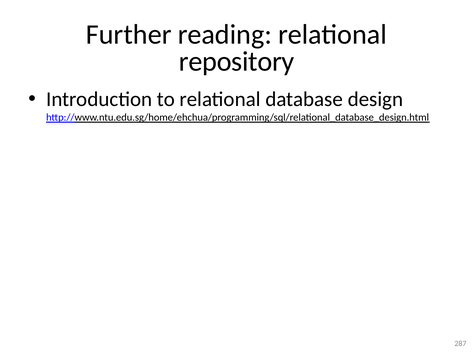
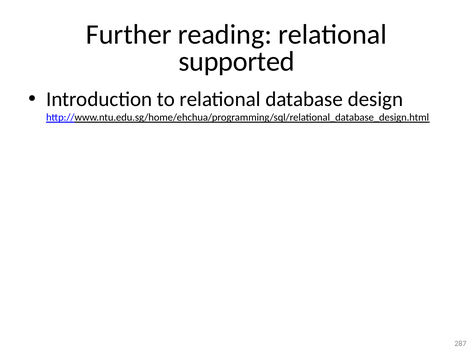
repository: repository -> supported (237, 62)
